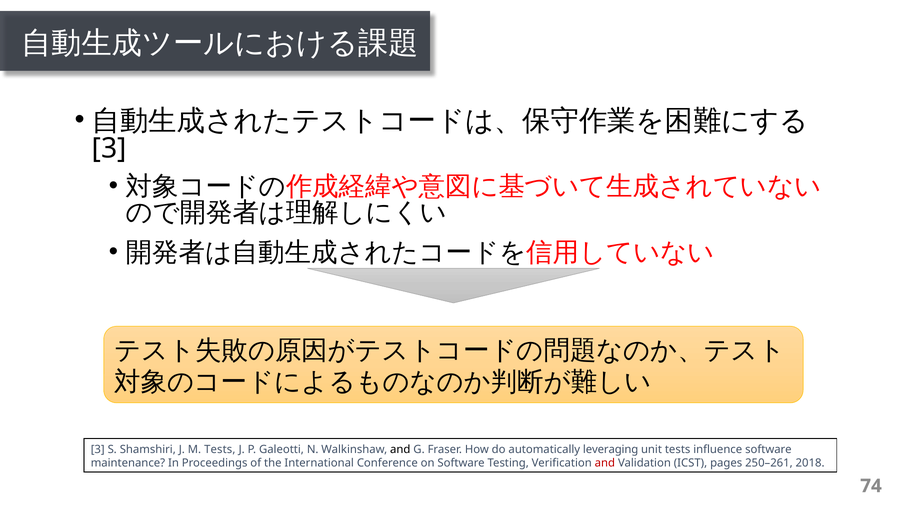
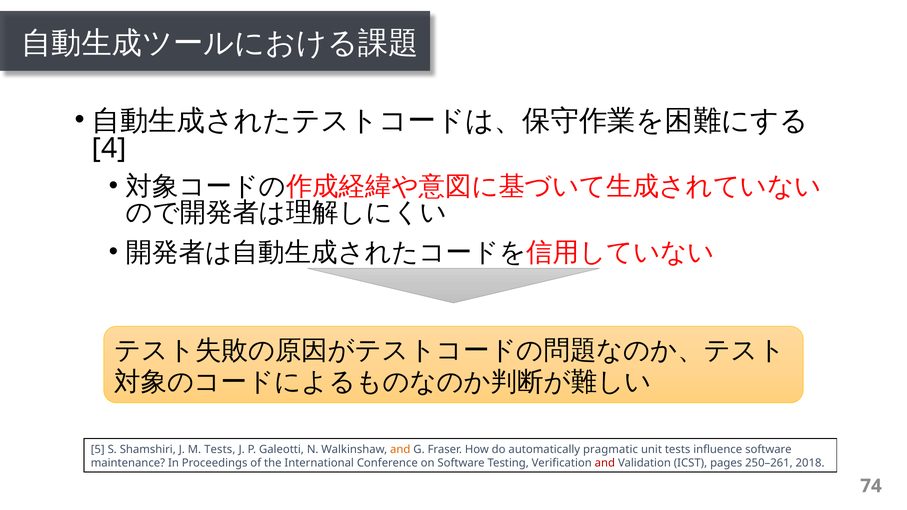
3: 3 -> 4 (109, 149)
3: 3 -> 5 (98, 449)
and colour: black -> orange (400, 449)
leveraging: leveraging -> pragmatic (611, 449)
